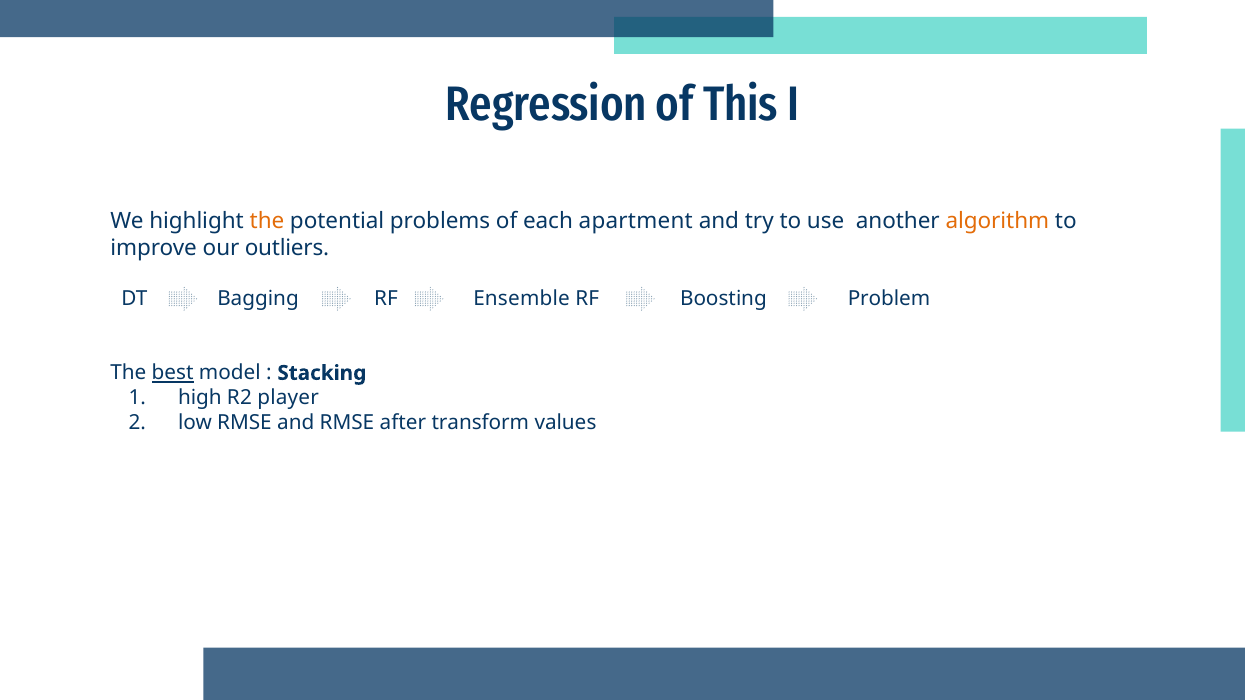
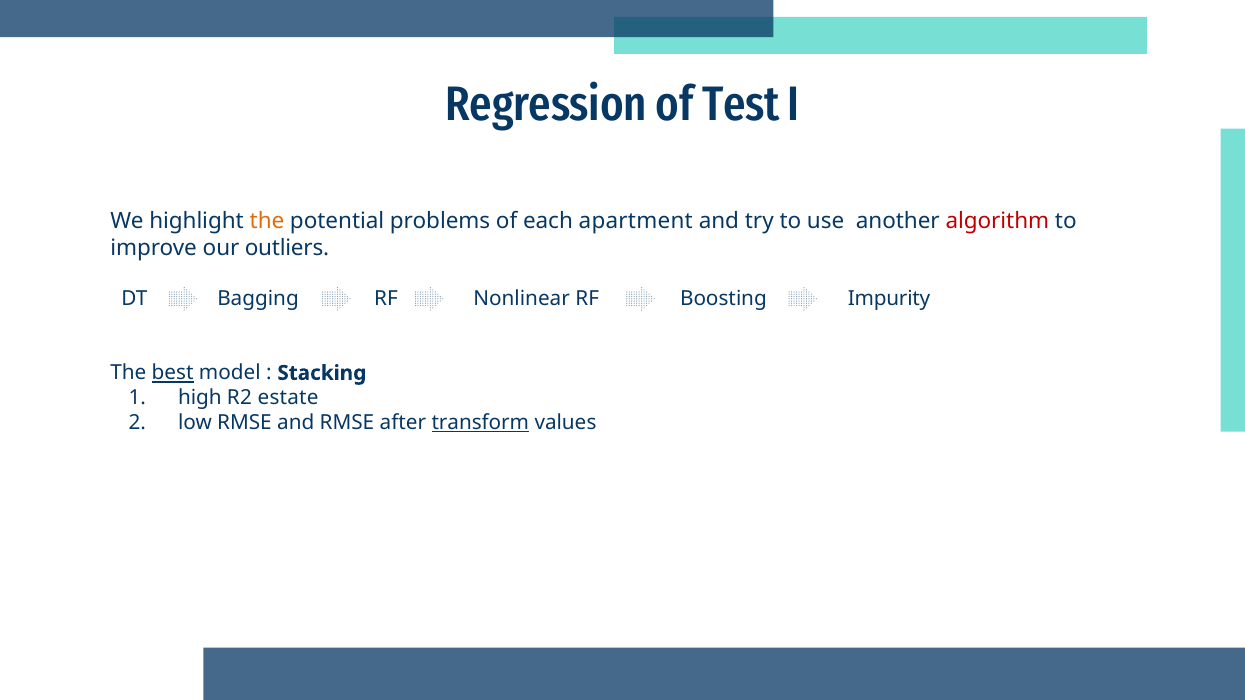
This: This -> Test (741, 105)
algorithm colour: orange -> red (997, 221)
Ensemble: Ensemble -> Nonlinear (522, 298)
Problem: Problem -> Impurity (889, 298)
player: player -> estate (288, 398)
transform underline: none -> present (480, 423)
